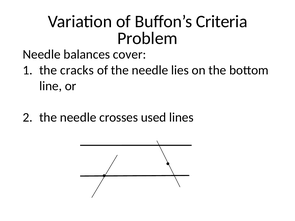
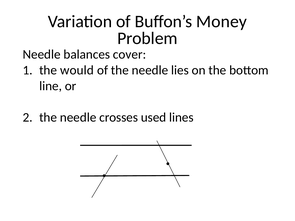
Criteria: Criteria -> Money (222, 21)
cracks: cracks -> would (77, 70)
